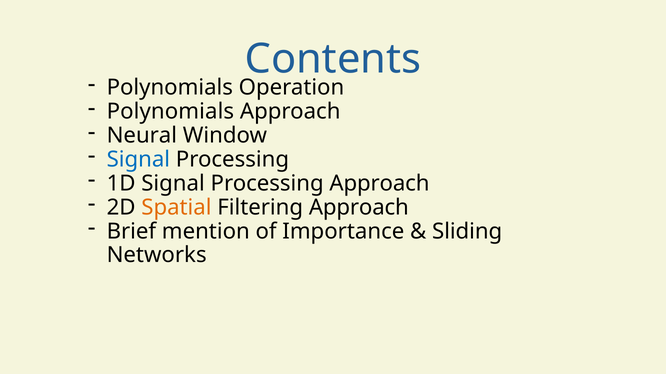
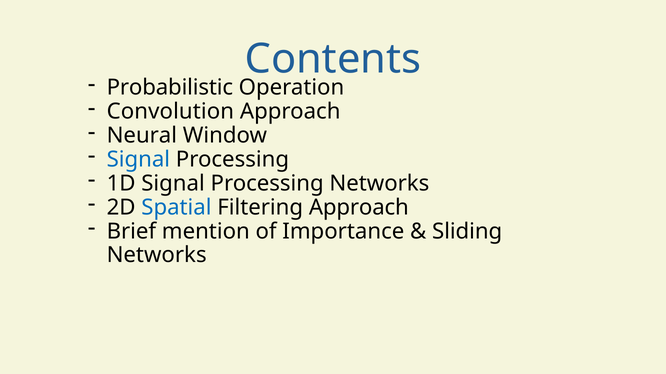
Polynomials: Polynomials -> Probabilistic (170, 88)
Polynomials: Polynomials -> Convolution (170, 112)
Processing Approach: Approach -> Networks (379, 184)
Spatial colour: orange -> blue (176, 208)
